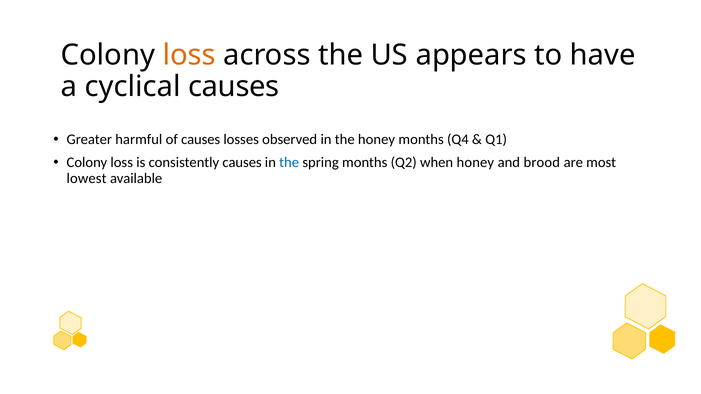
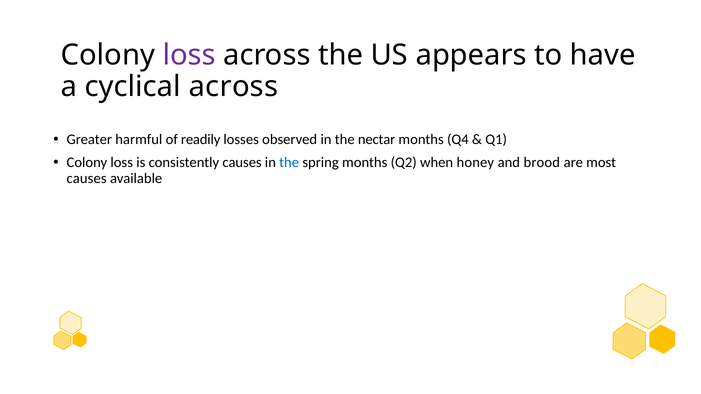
loss colour: orange -> purple (189, 55)
cyclical causes: causes -> across (233, 86)
of causes: causes -> readily (201, 140)
the honey: honey -> nectar (377, 140)
lowest: lowest -> causes (87, 178)
